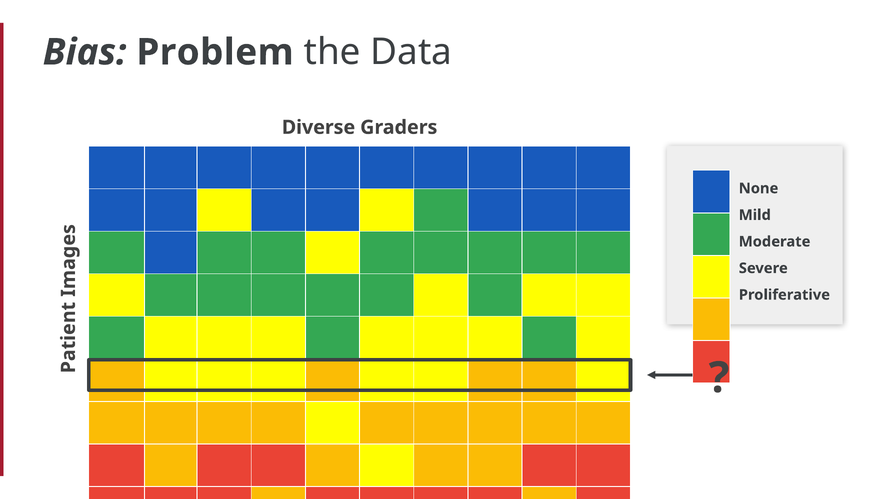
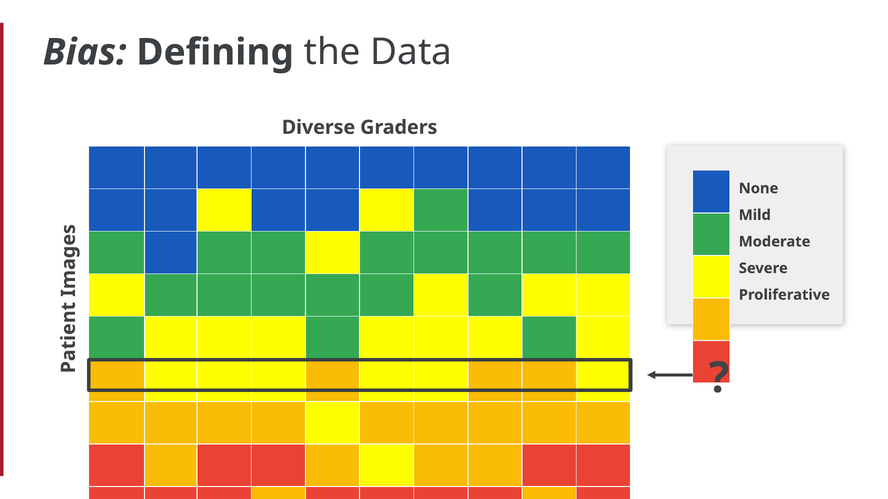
Problem: Problem -> Defining (215, 52)
